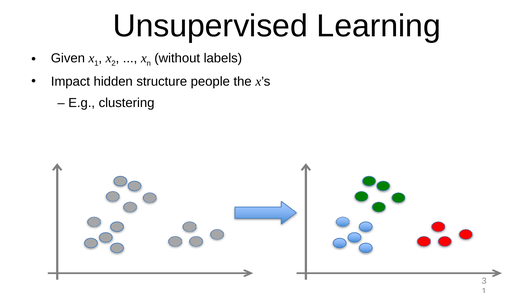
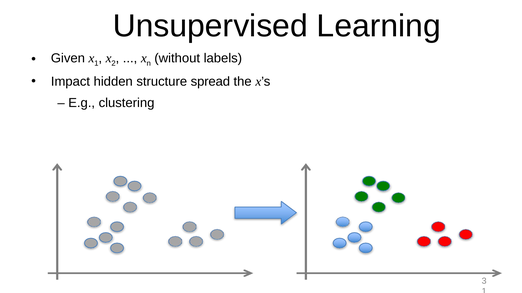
people: people -> spread (210, 82)
